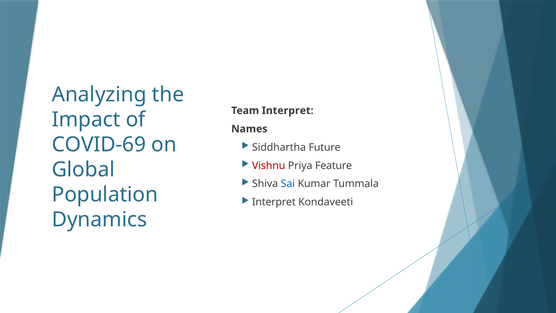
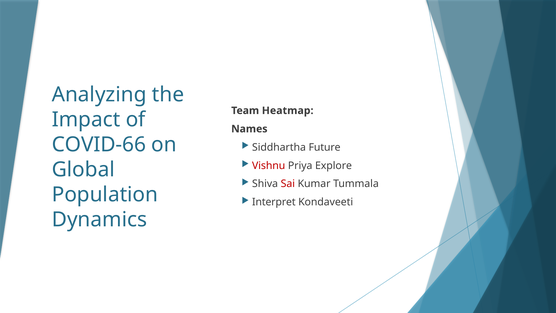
Team Interpret: Interpret -> Heatmap (288, 111)
COVID-69: COVID-69 -> COVID-66 (99, 144)
Feature: Feature -> Explore (334, 165)
Sai colour: blue -> red (288, 184)
